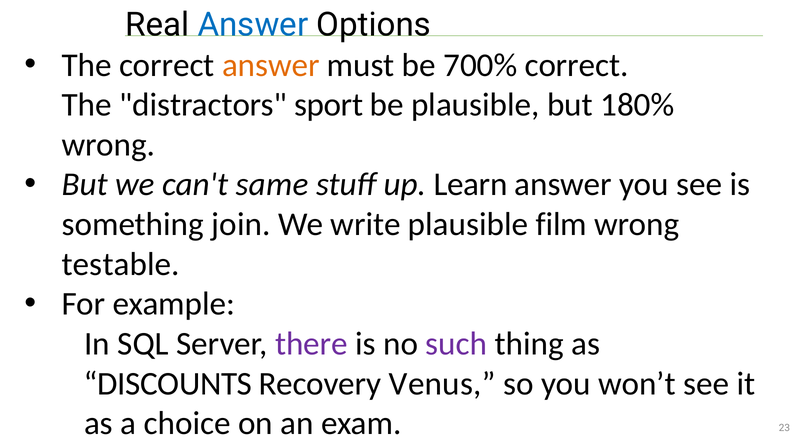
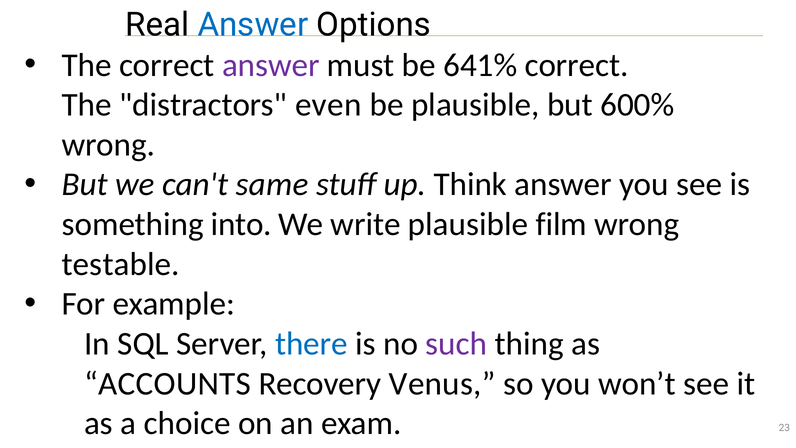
answer colour: orange -> purple (271, 65)
700%: 700% -> 641% (480, 65)
sport: sport -> even (328, 105)
180%: 180% -> 600% (637, 105)
Learn: Learn -> Think (470, 184)
join: join -> into (241, 224)
there colour: purple -> blue (311, 344)
DISCOUNTS: DISCOUNTS -> ACCOUNTS (168, 383)
